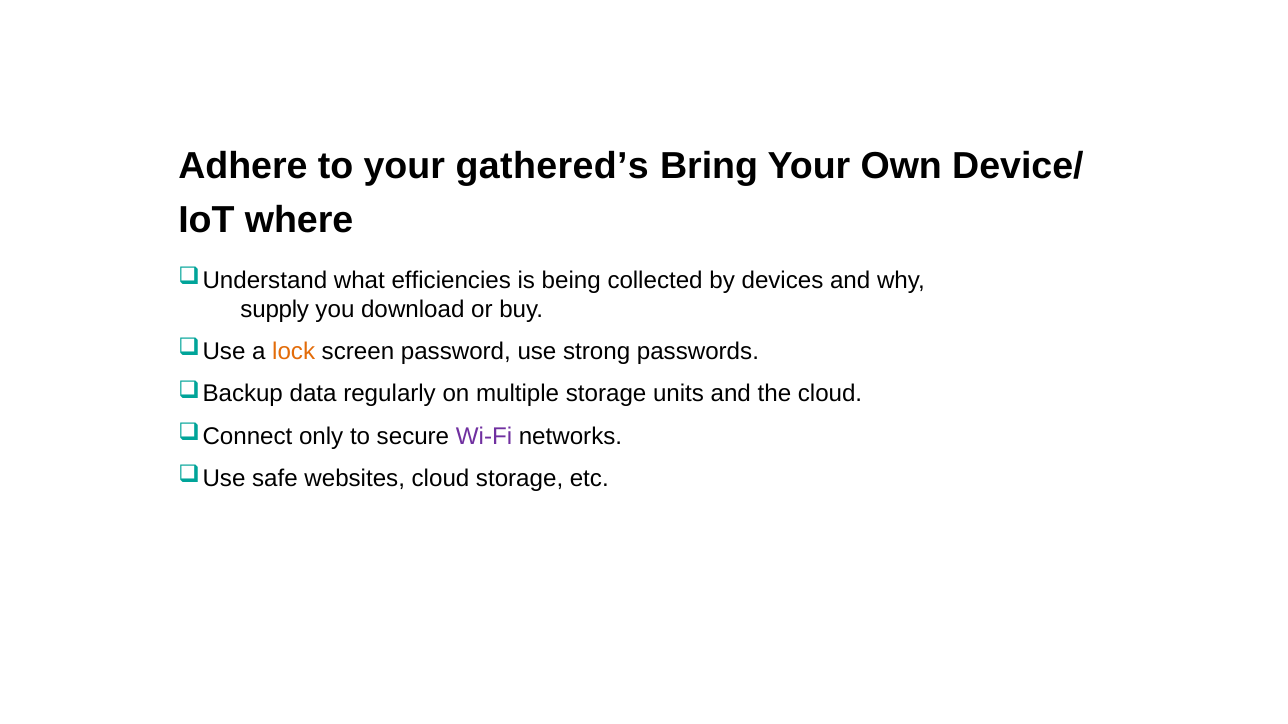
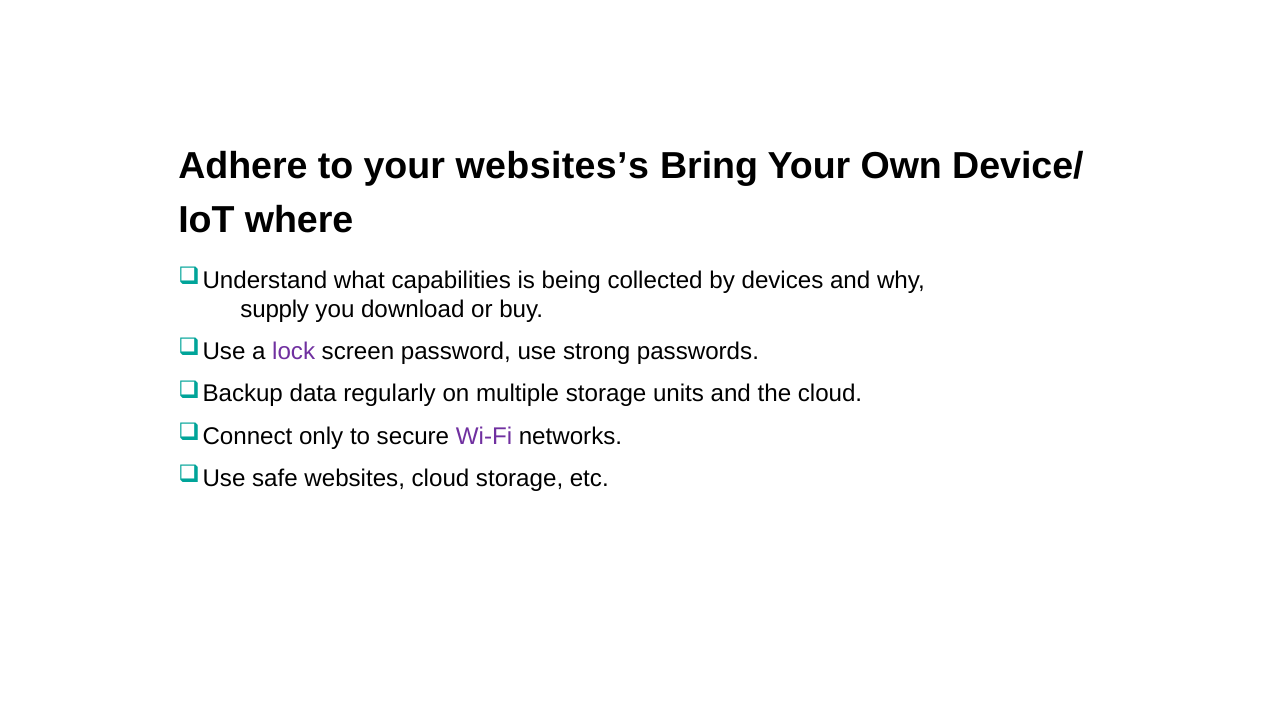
gathered’s: gathered’s -> websites’s (552, 166)
efficiencies: efficiencies -> capabilities (451, 280)
lock colour: orange -> purple (294, 352)
